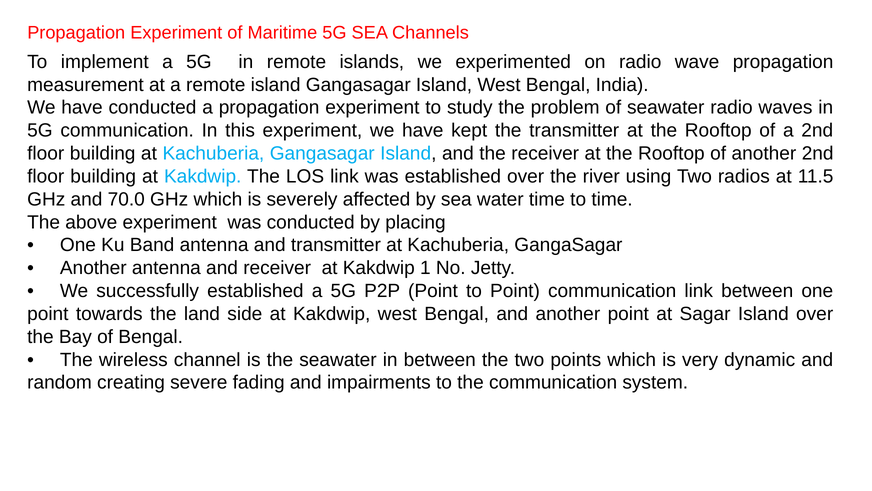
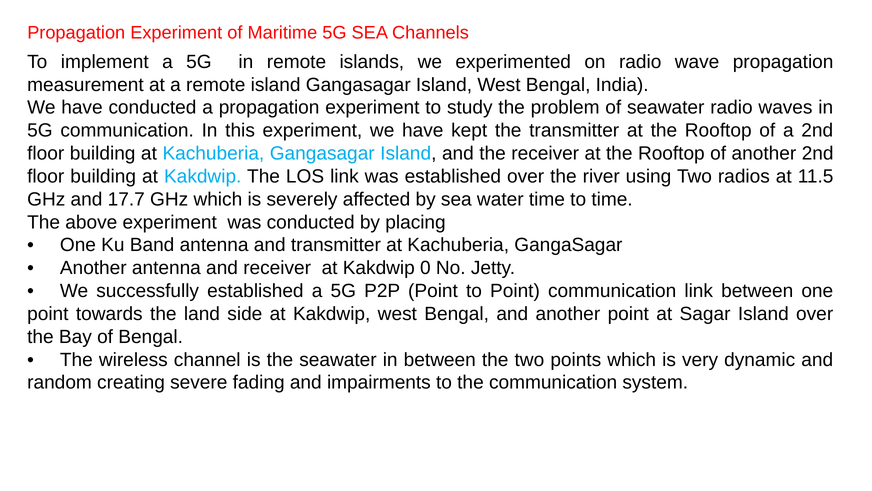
70.0: 70.0 -> 17.7 (126, 199)
1: 1 -> 0 (425, 268)
